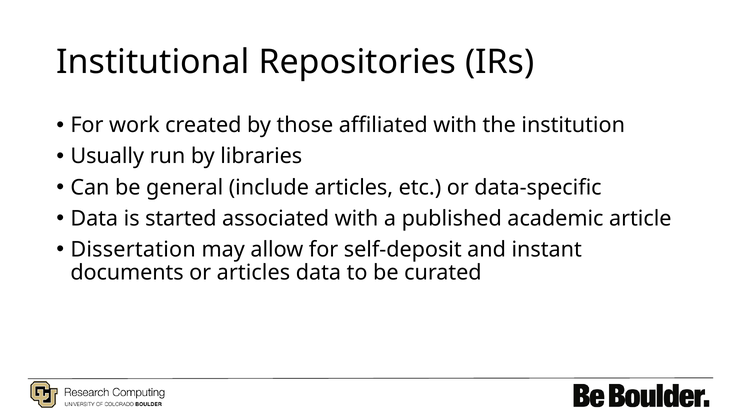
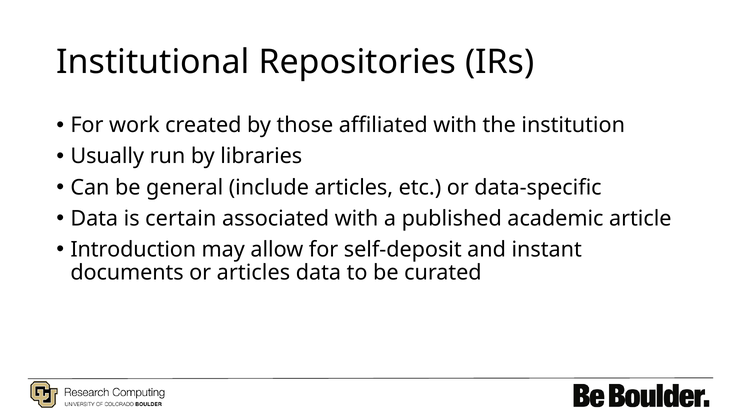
started: started -> certain (181, 218)
Dissertation: Dissertation -> Introduction (133, 249)
